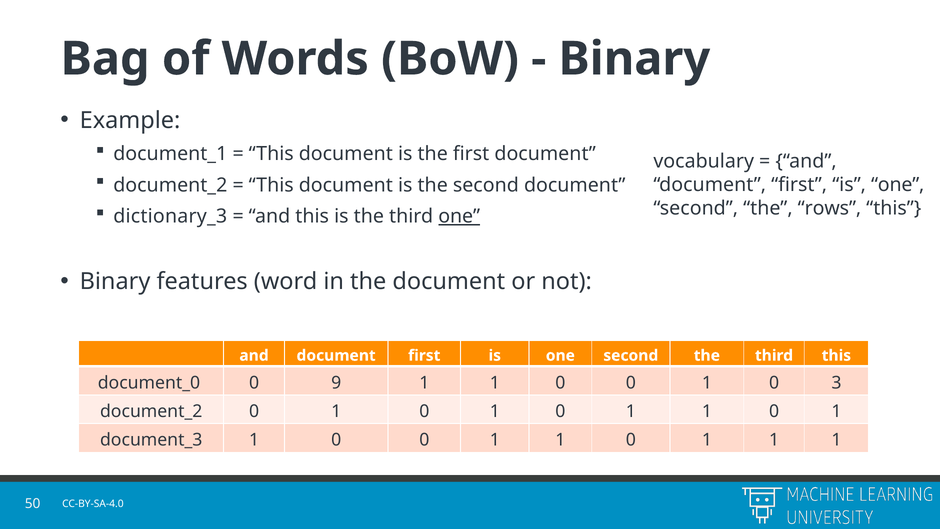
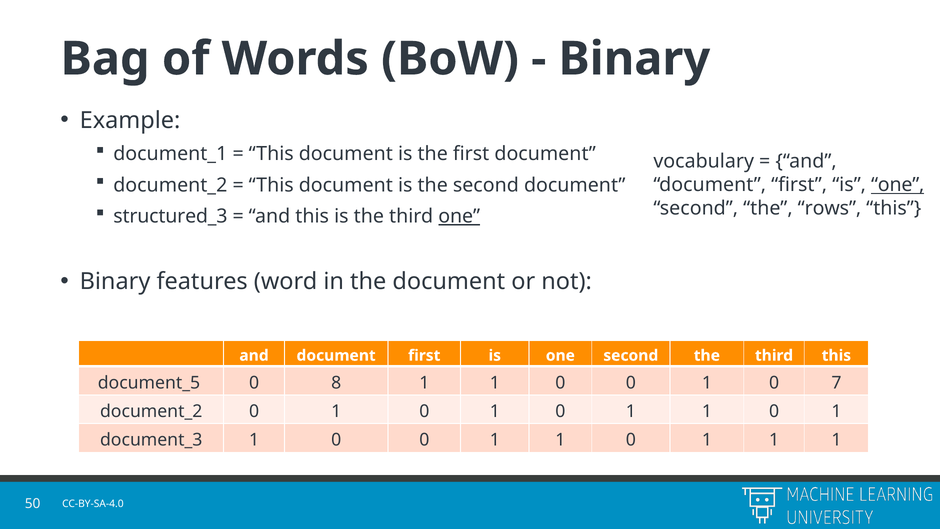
one underline: none -> present (898, 185)
dictionary_3: dictionary_3 -> structured_3 (170, 216)
document_0: document_0 -> document_5 (149, 383)
9: 9 -> 8 (336, 383)
3: 3 -> 7 (836, 383)
